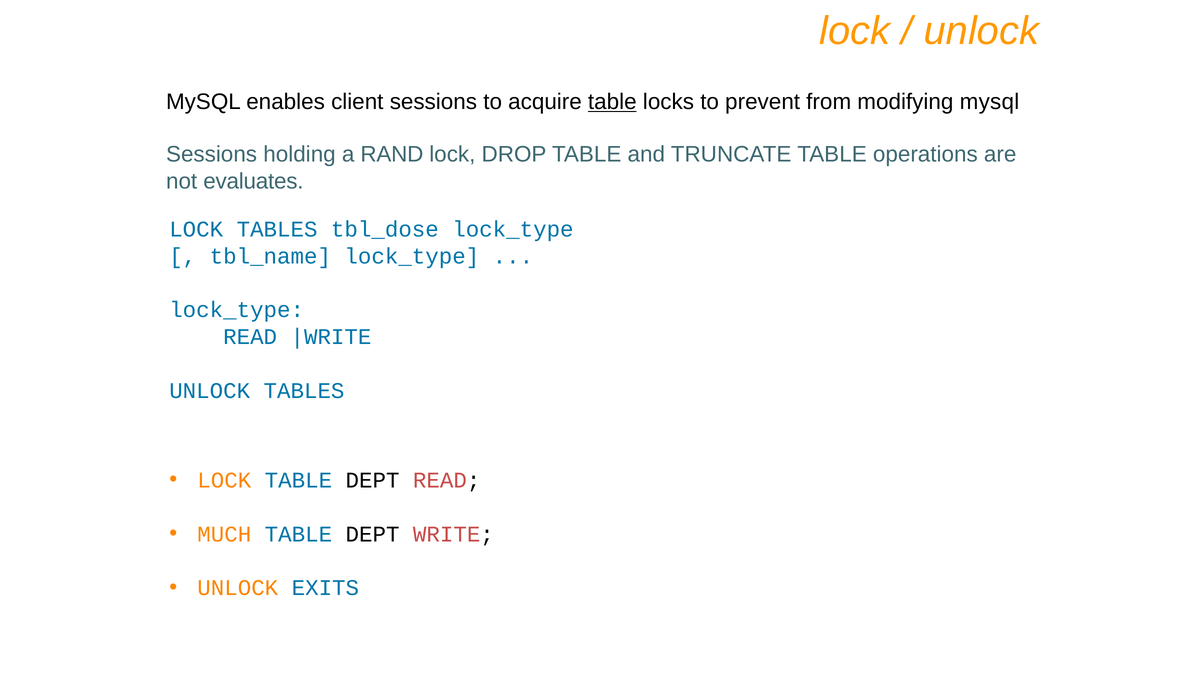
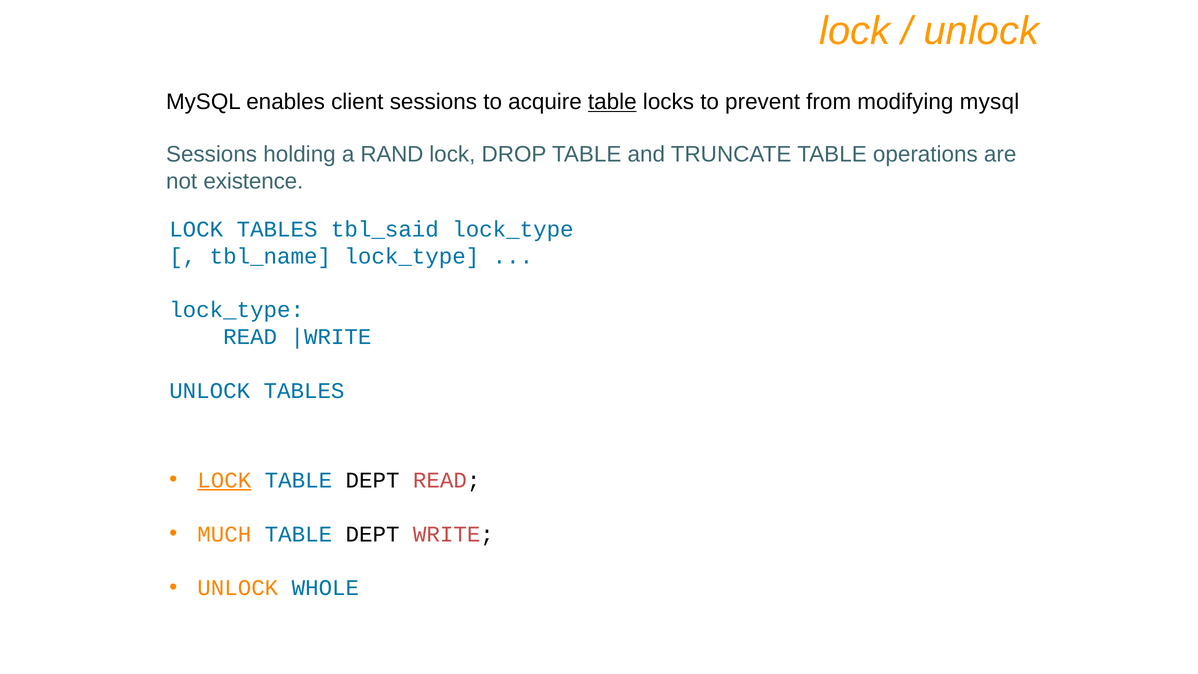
evaluates: evaluates -> existence (253, 181)
tbl_dose: tbl_dose -> tbl_said (385, 229)
LOCK underline: none -> present (224, 480)
EXITS: EXITS -> WHOLE (325, 588)
